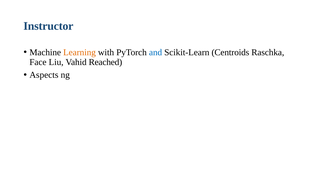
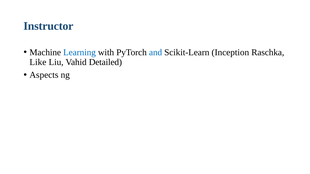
Learning colour: orange -> blue (80, 52)
Centroids: Centroids -> Inception (230, 52)
Face: Face -> Like (38, 62)
Reached: Reached -> Detailed (105, 62)
